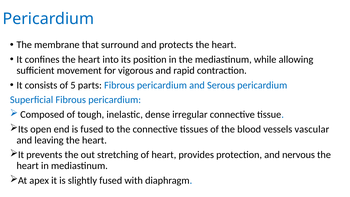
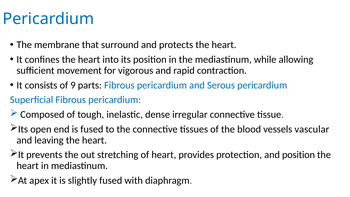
5: 5 -> 9 (73, 85)
and nervous: nervous -> position (299, 155)
